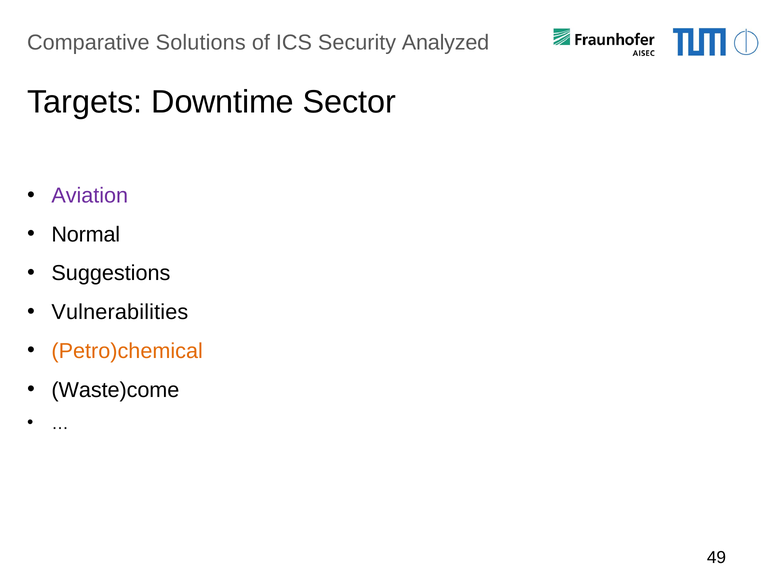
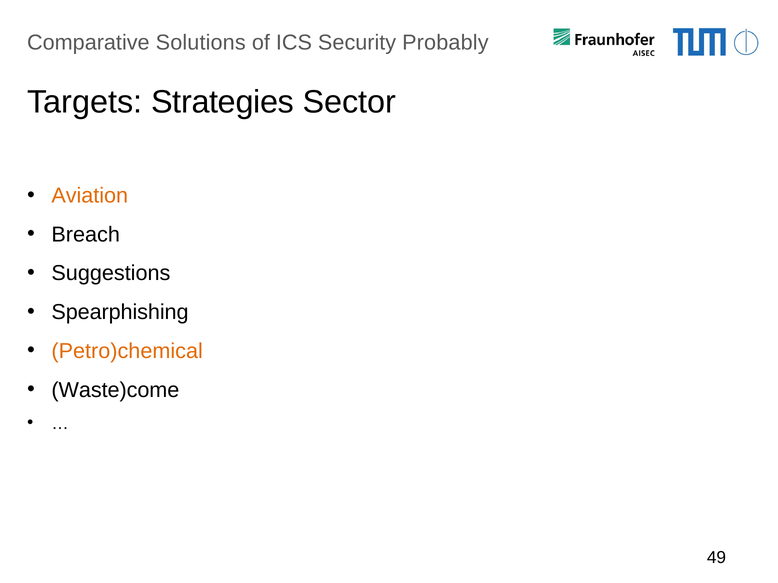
Analyzed: Analyzed -> Probably (445, 43)
Downtime: Downtime -> Strategies (223, 102)
Aviation colour: purple -> orange (90, 196)
Normal: Normal -> Breach (86, 235)
Vulnerabilities: Vulnerabilities -> Spearphishing (120, 312)
